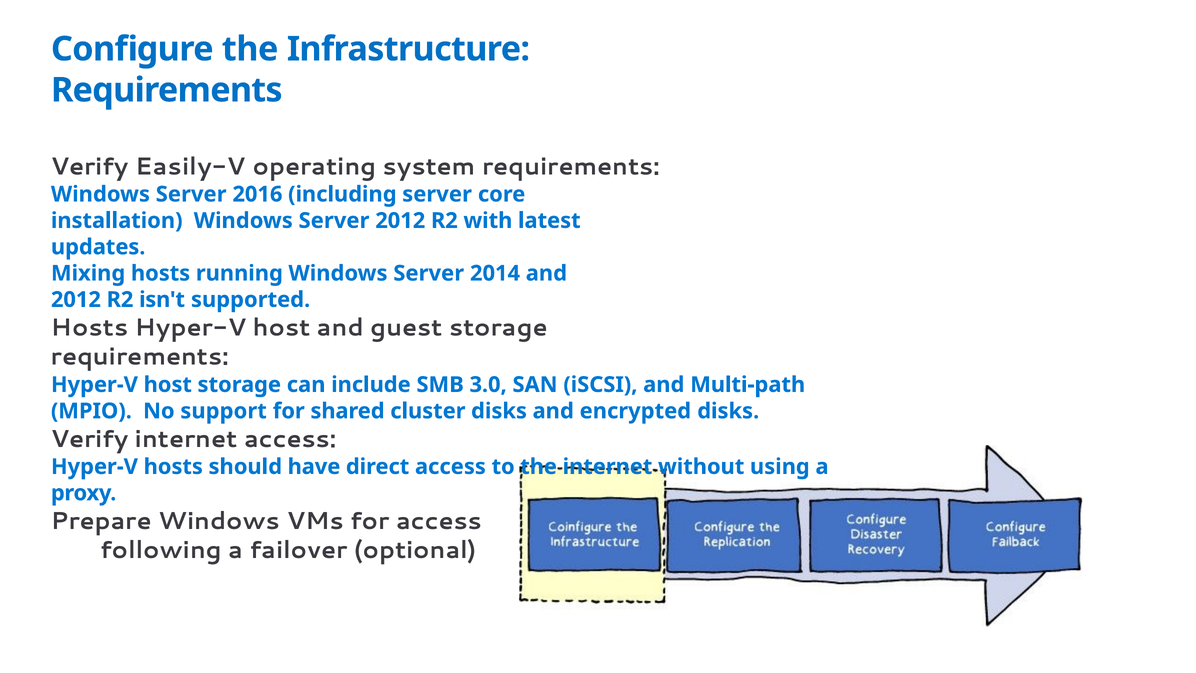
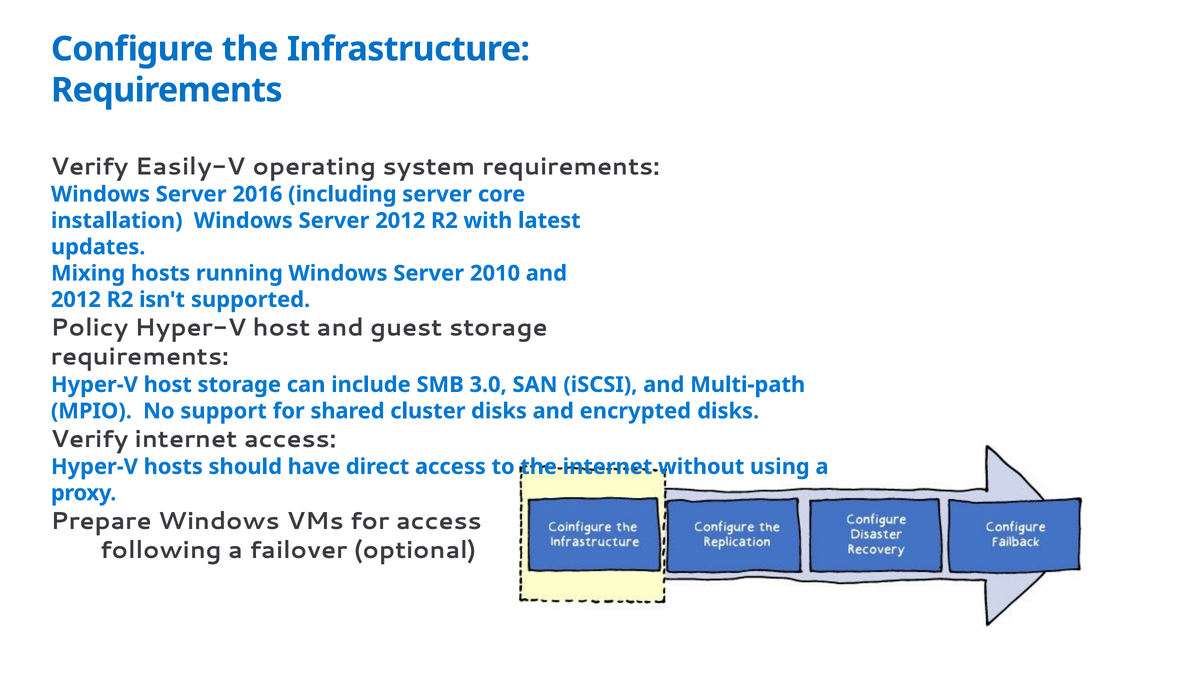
2014: 2014 -> 2010 (495, 273)
Hosts: Hosts -> Policy (90, 328)
